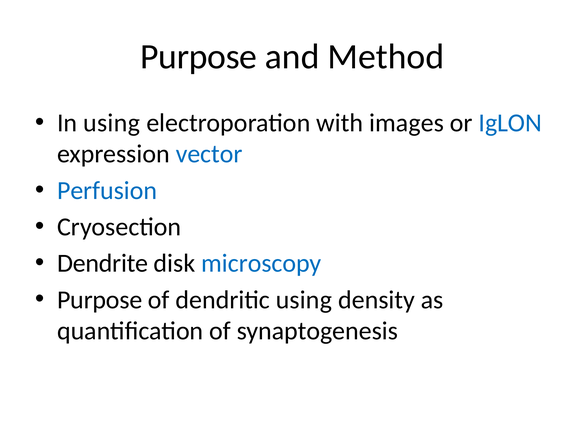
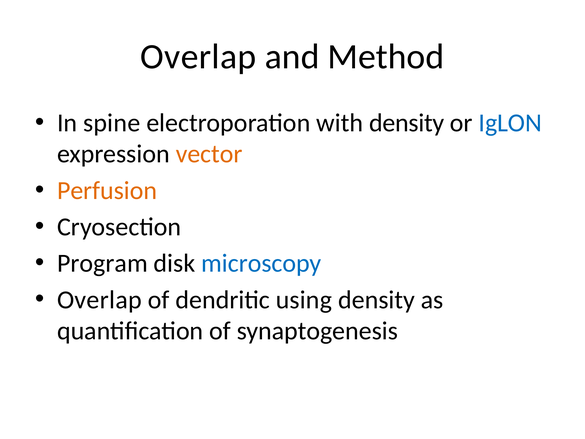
Purpose: Purpose -> Overlap (198, 57)
In using: using -> spine (112, 123)
with images: images -> density (407, 123)
vector colour: blue -> orange (209, 154)
Perfusion colour: blue -> orange (107, 190)
Dendrite: Dendrite -> Program (102, 263)
Purpose: Purpose -> Overlap (99, 300)
